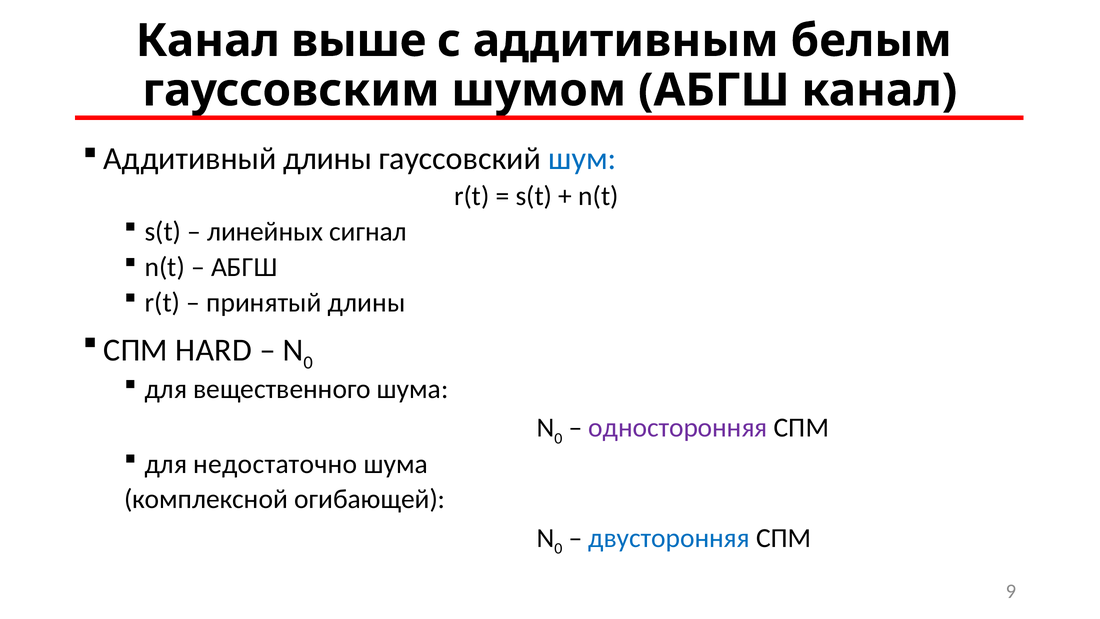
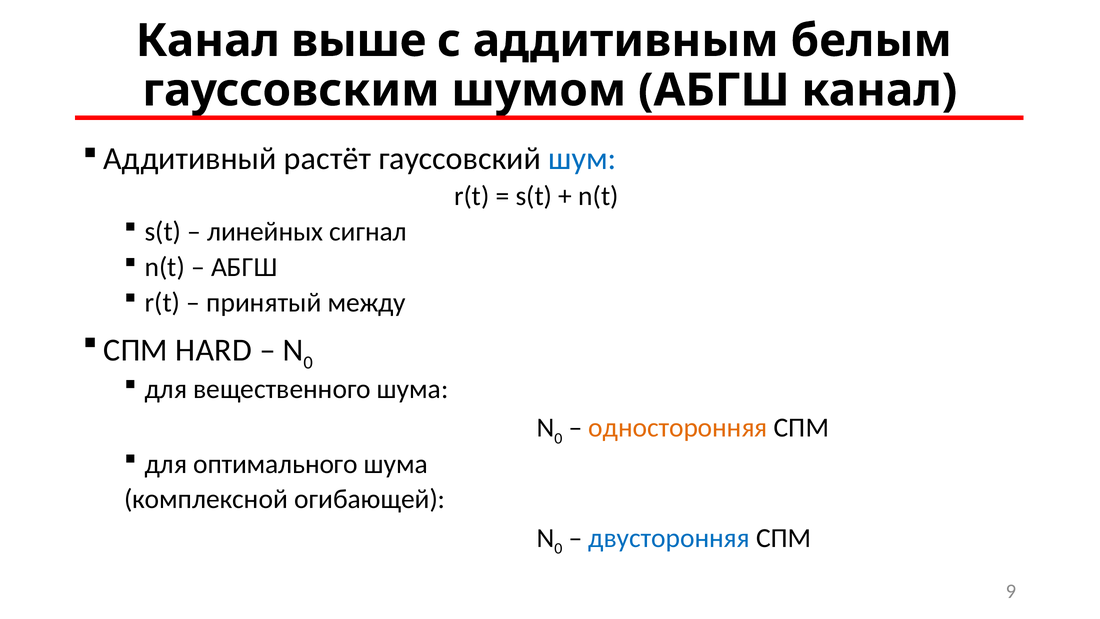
Аддитивный длины: длины -> растёт (327, 158)
принятый длины: длины -> между (367, 303)
односторонняя colour: purple -> orange (678, 427)
недостаточно: недостаточно -> оптимального (276, 464)
